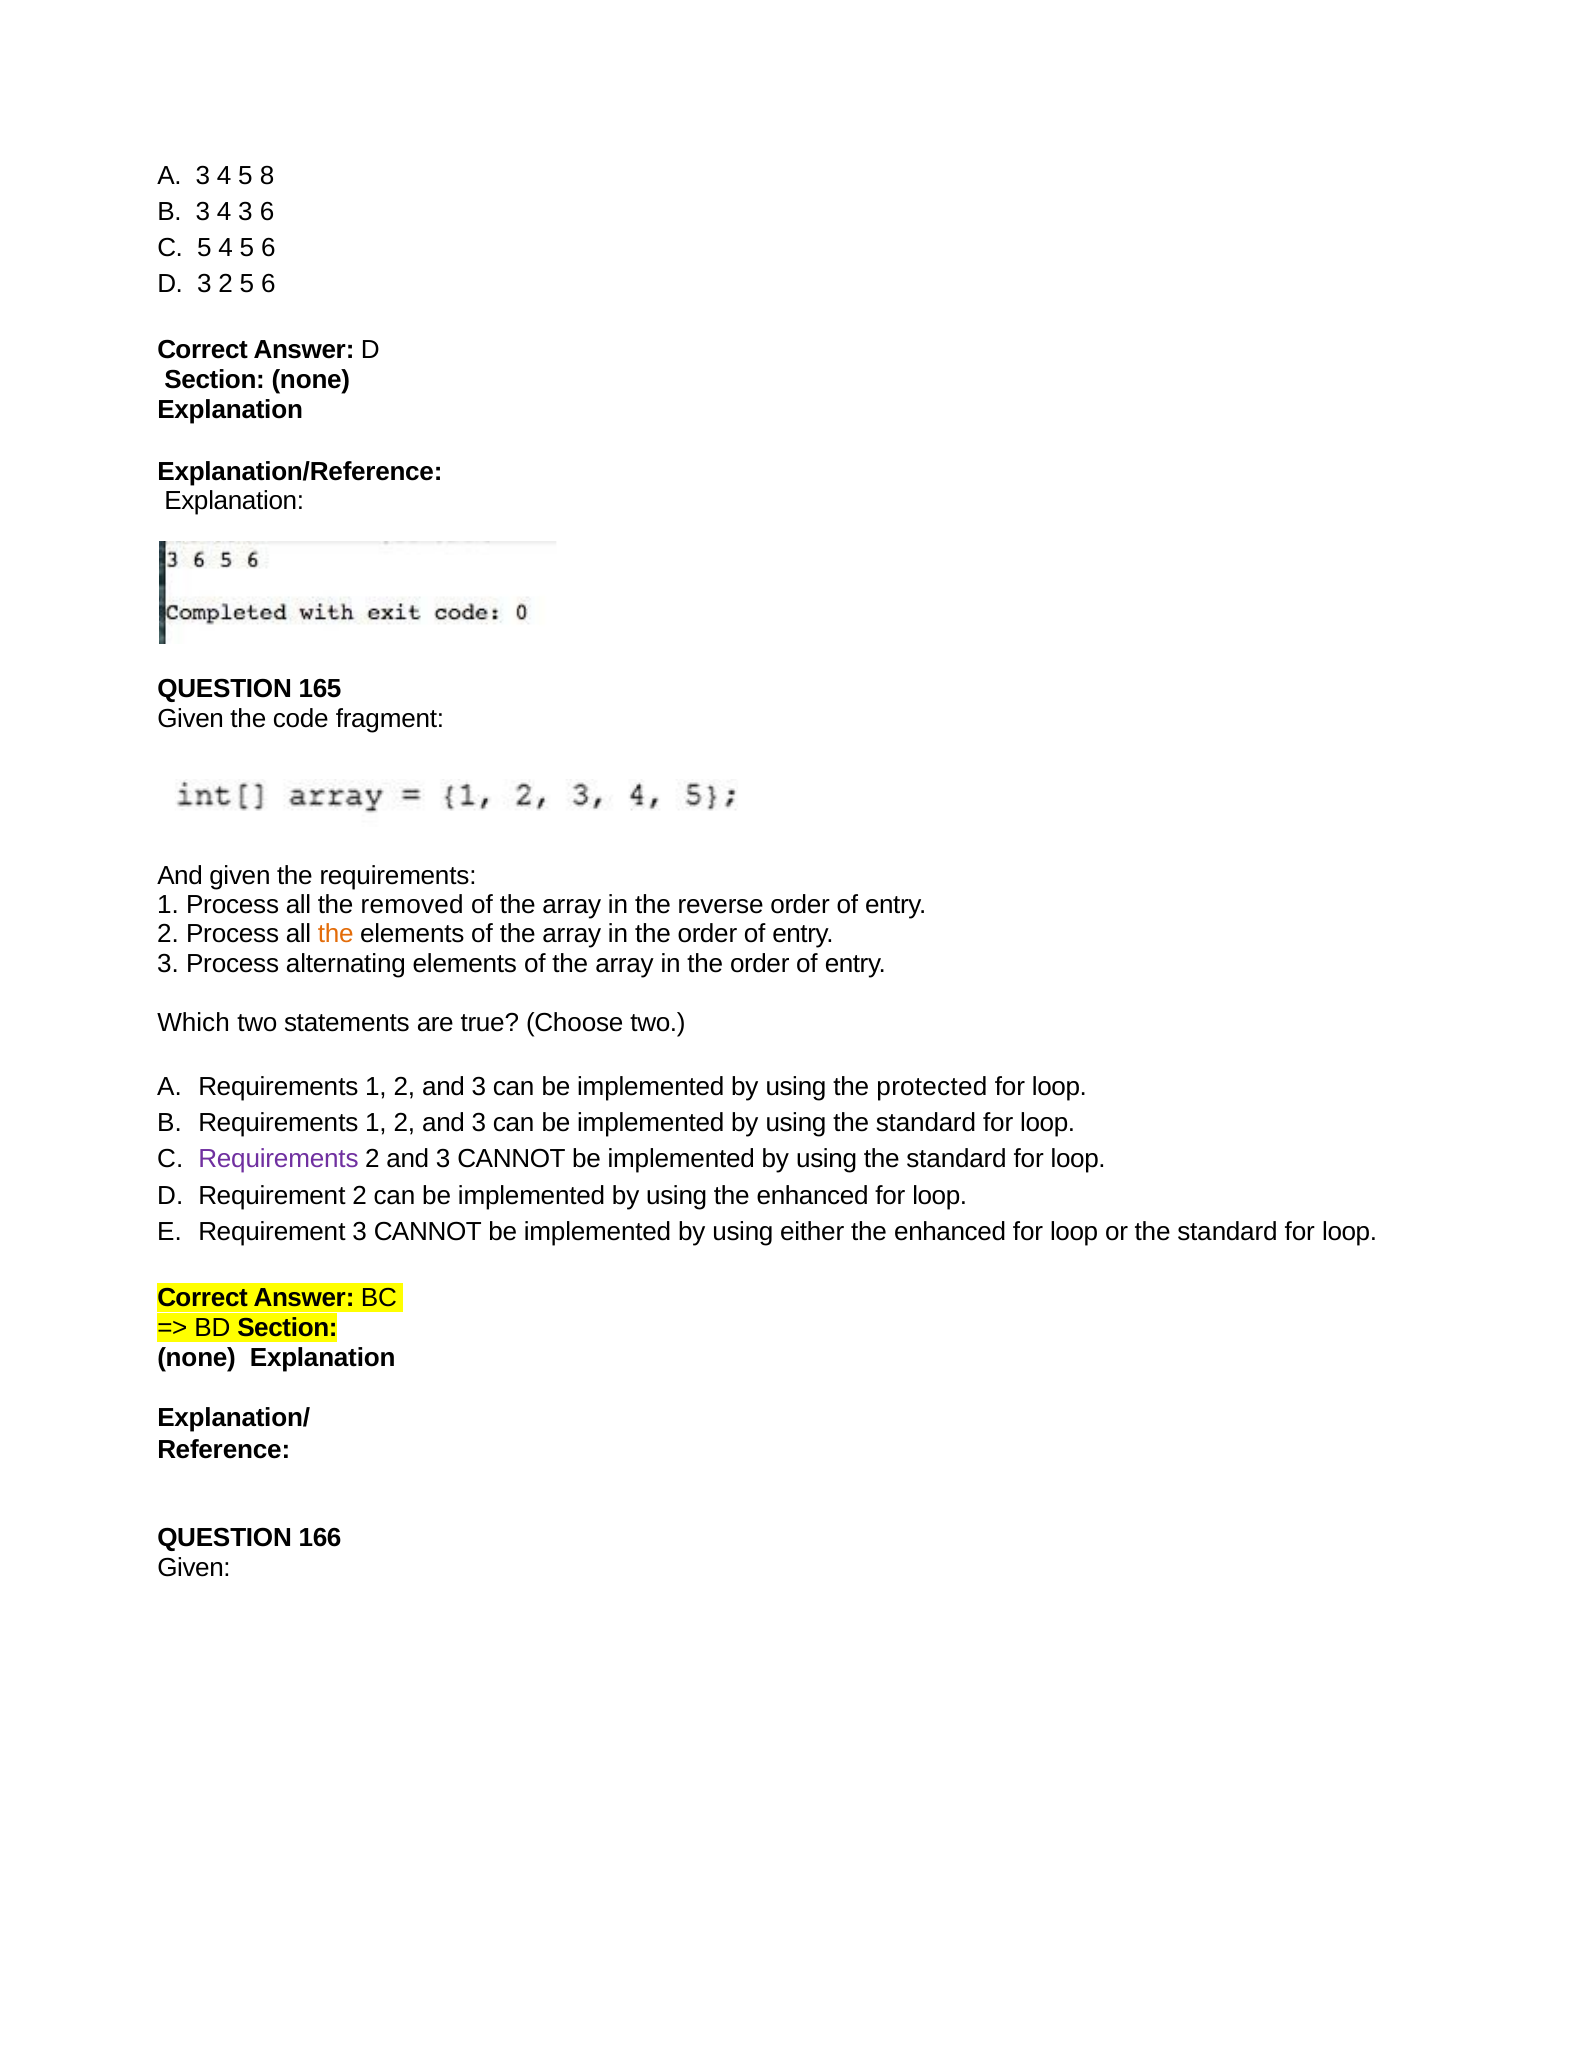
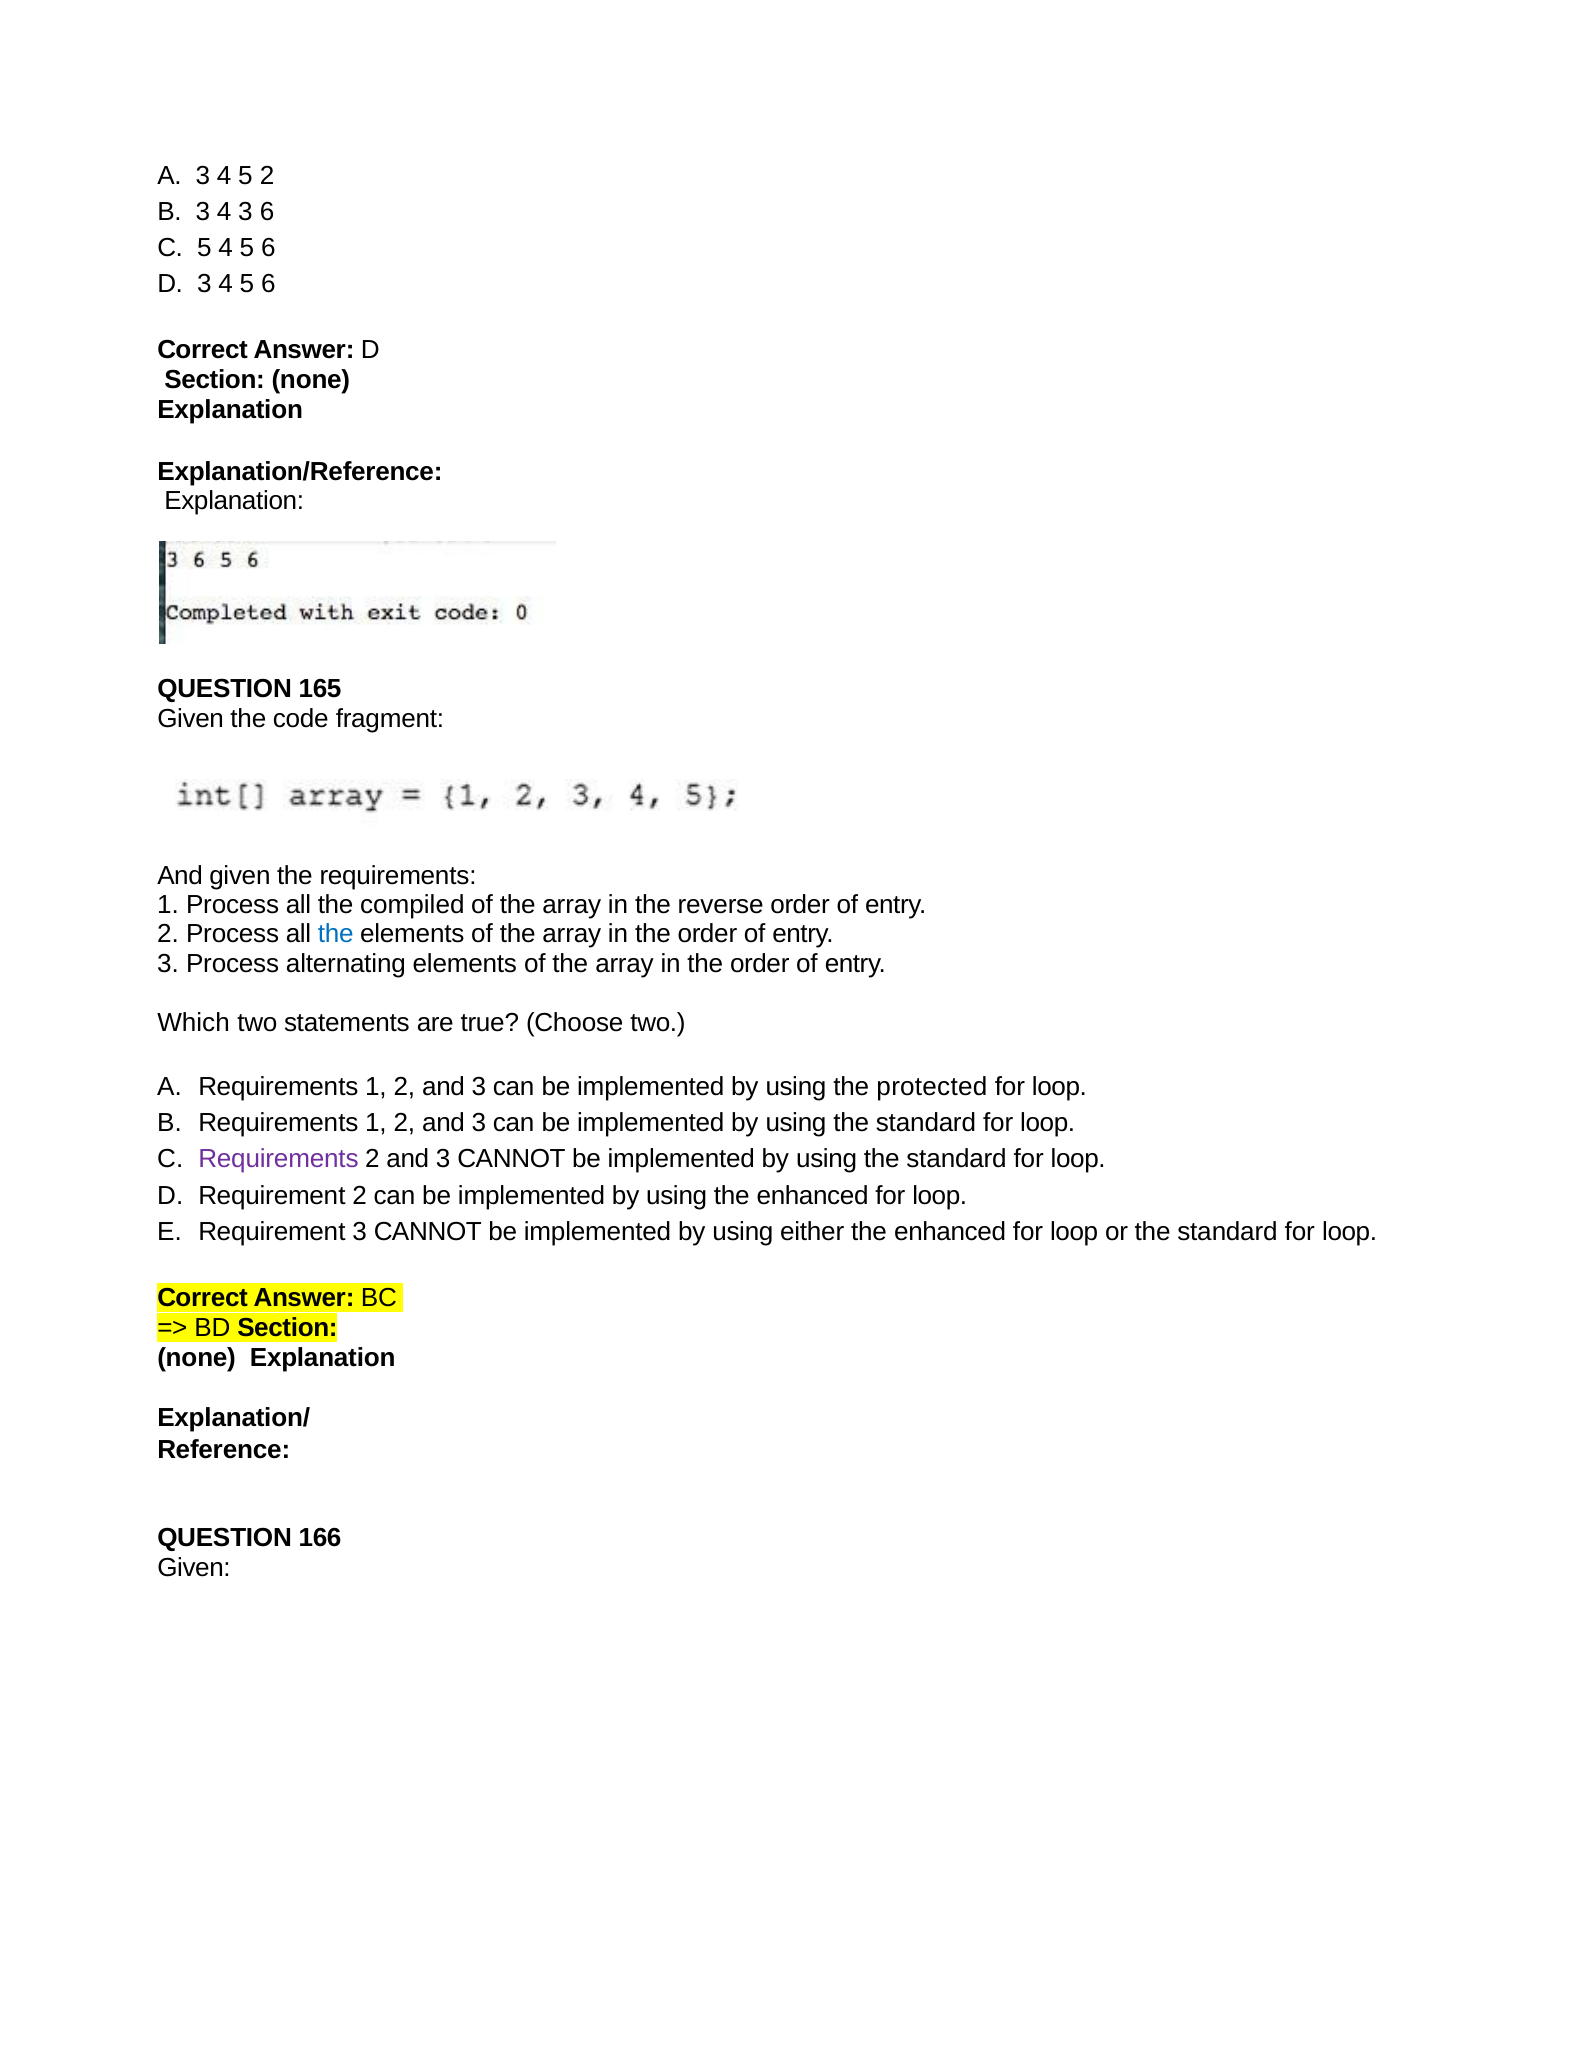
5 8: 8 -> 2 (267, 176)
D 3 2: 2 -> 4 (226, 284)
removed: removed -> compiled (412, 905)
the colour: orange -> blue (336, 934)
